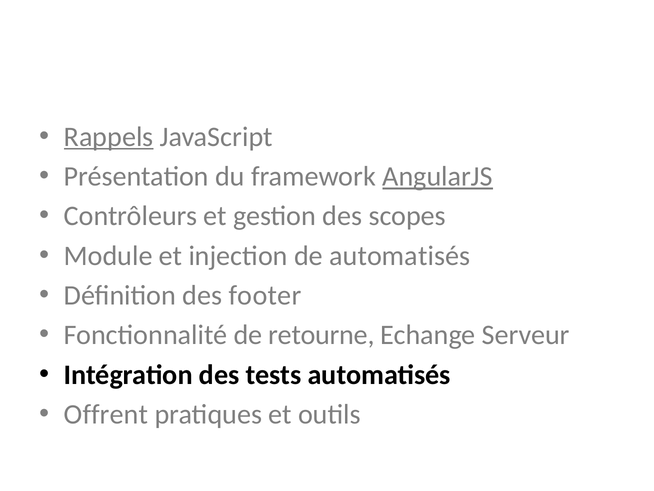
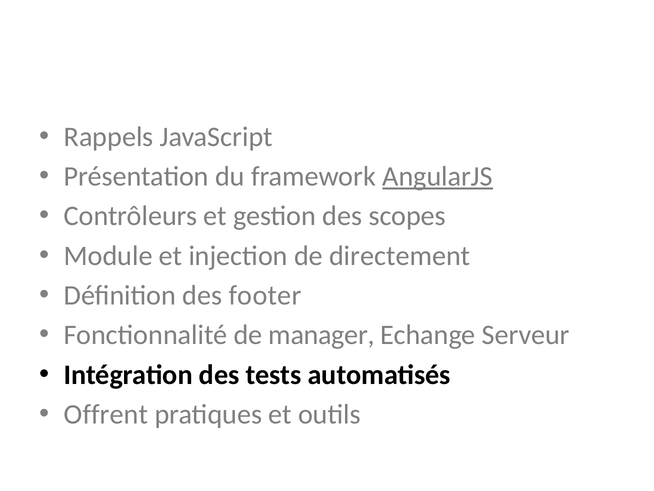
Rappels underline: present -> none (109, 137)
de automatisés: automatisés -> directement (400, 255)
retourne: retourne -> manager (322, 335)
